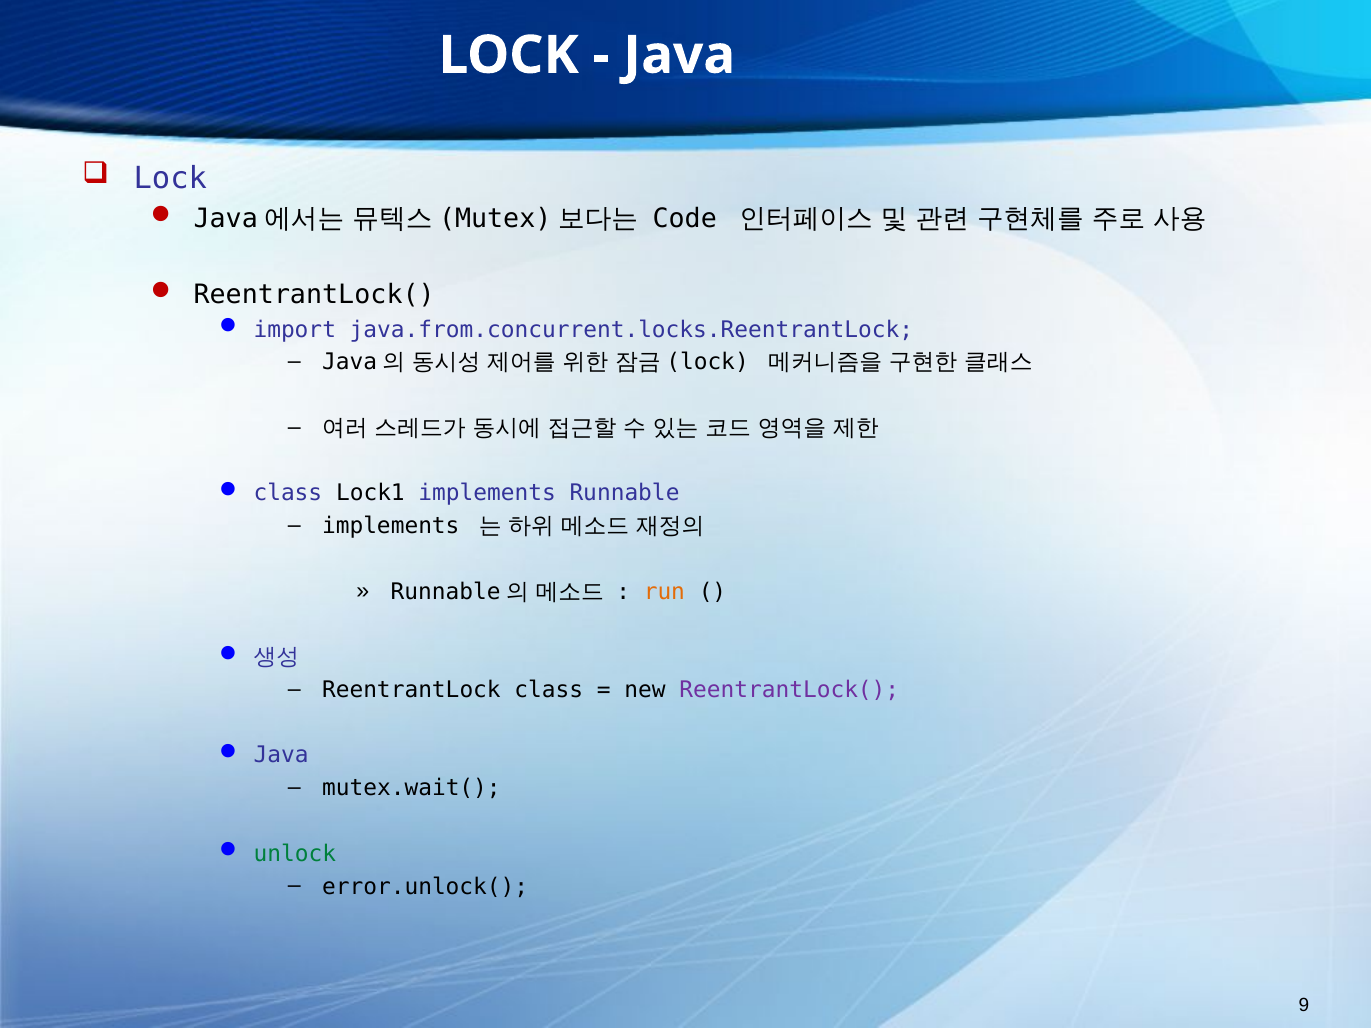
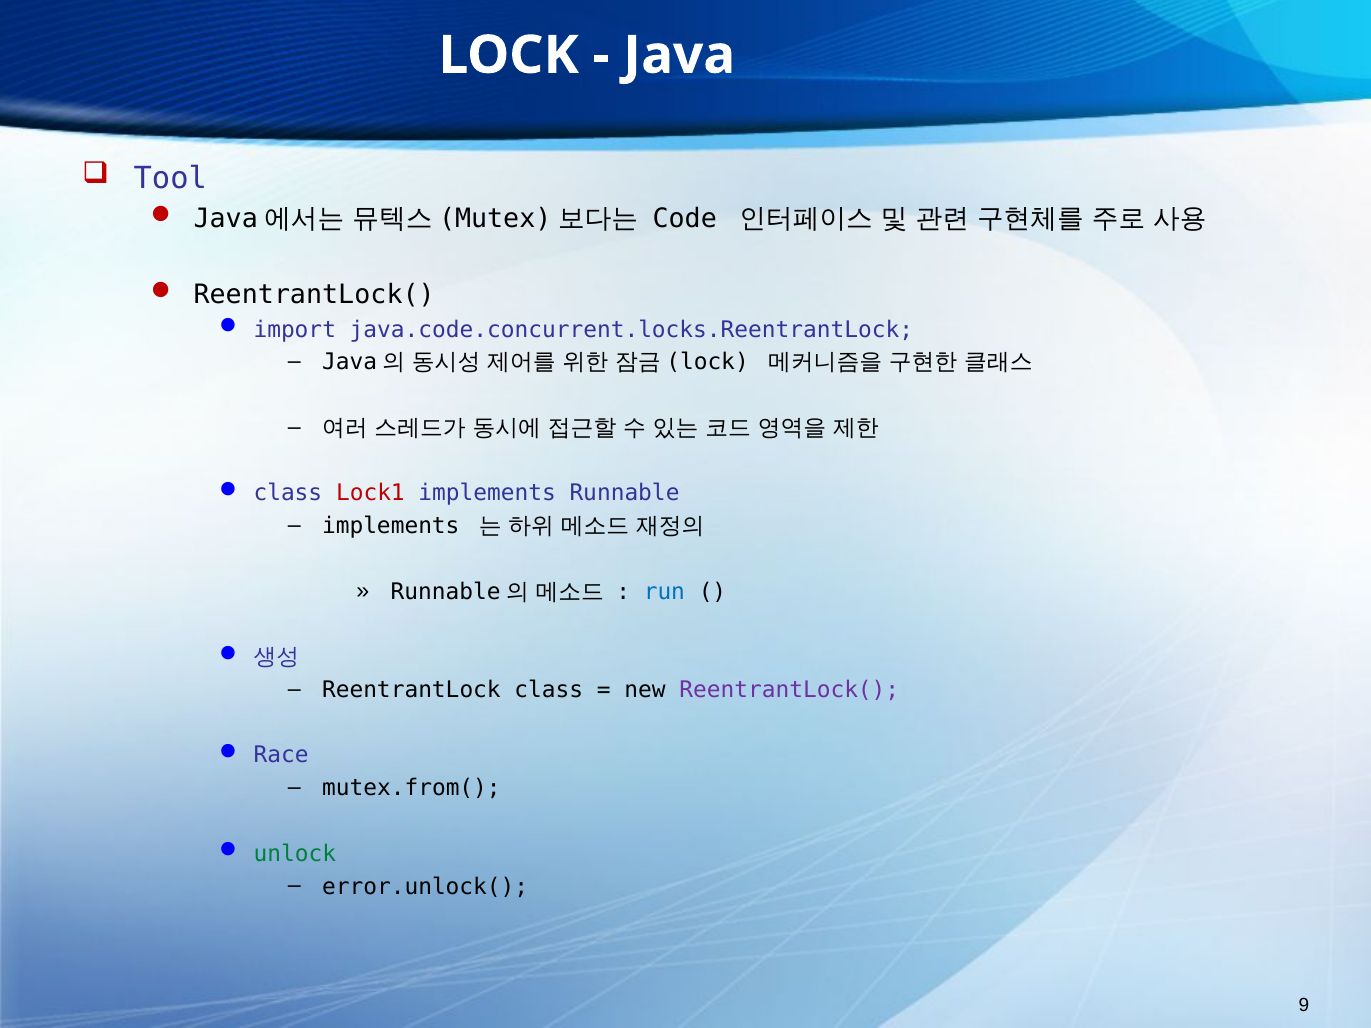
Lock: Lock -> Tool (170, 179)
java.from.concurrent.locks.ReentrantLock: java.from.concurrent.locks.ReentrantLock -> java.code.concurrent.locks.ReentrantLock (631, 330)
Lock1 colour: black -> red (370, 494)
run colour: orange -> blue (664, 592)
Java: Java -> Race (281, 756)
mutex.wait(: mutex.wait( -> mutex.from( (411, 788)
